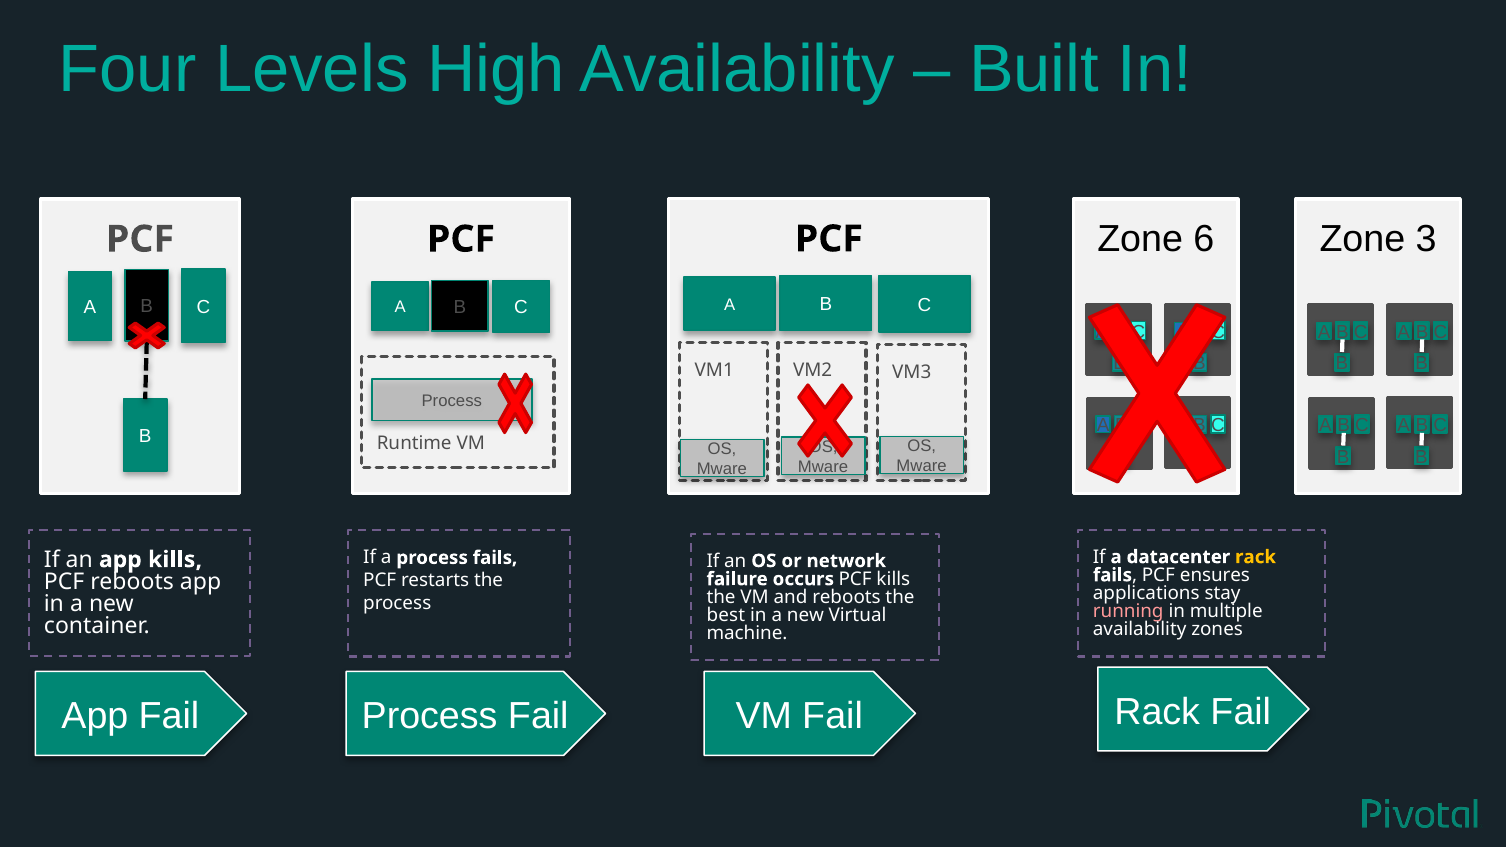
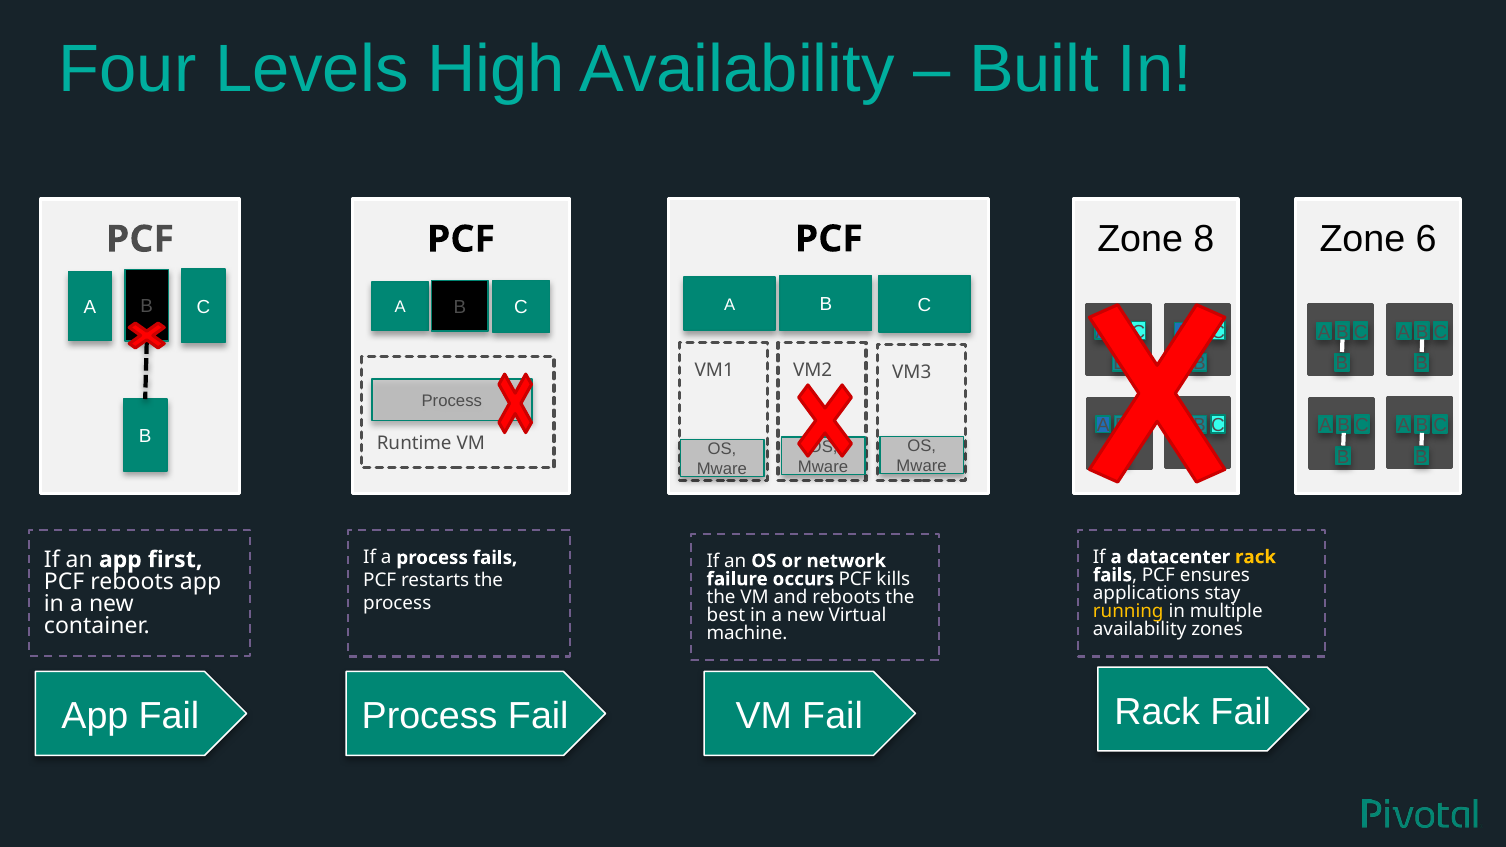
6: 6 -> 8 (1204, 239)
Zone 3: 3 -> 6 (1426, 239)
app kills: kills -> first (175, 560)
running colour: pink -> yellow (1128, 612)
